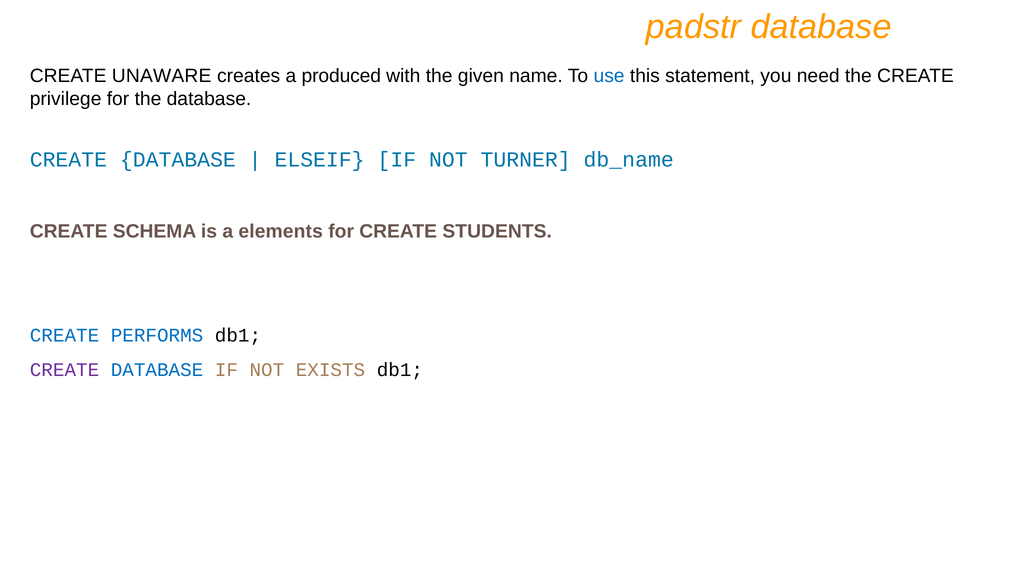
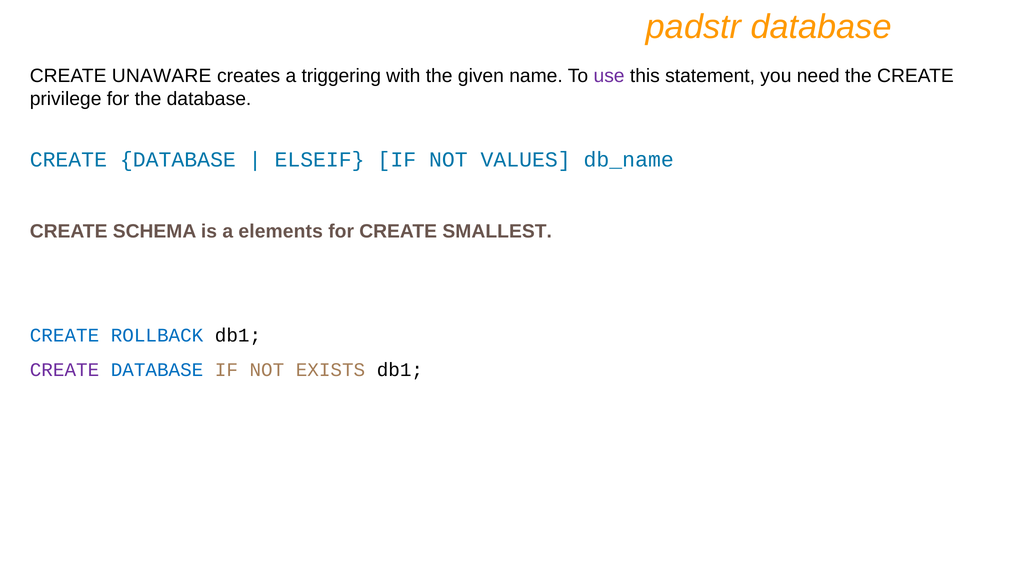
produced: produced -> triggering (341, 76)
use colour: blue -> purple (609, 76)
TURNER: TURNER -> VALUES (526, 160)
STUDENTS: STUDENTS -> SMALLEST (497, 231)
PERFORMS: PERFORMS -> ROLLBACK (157, 336)
